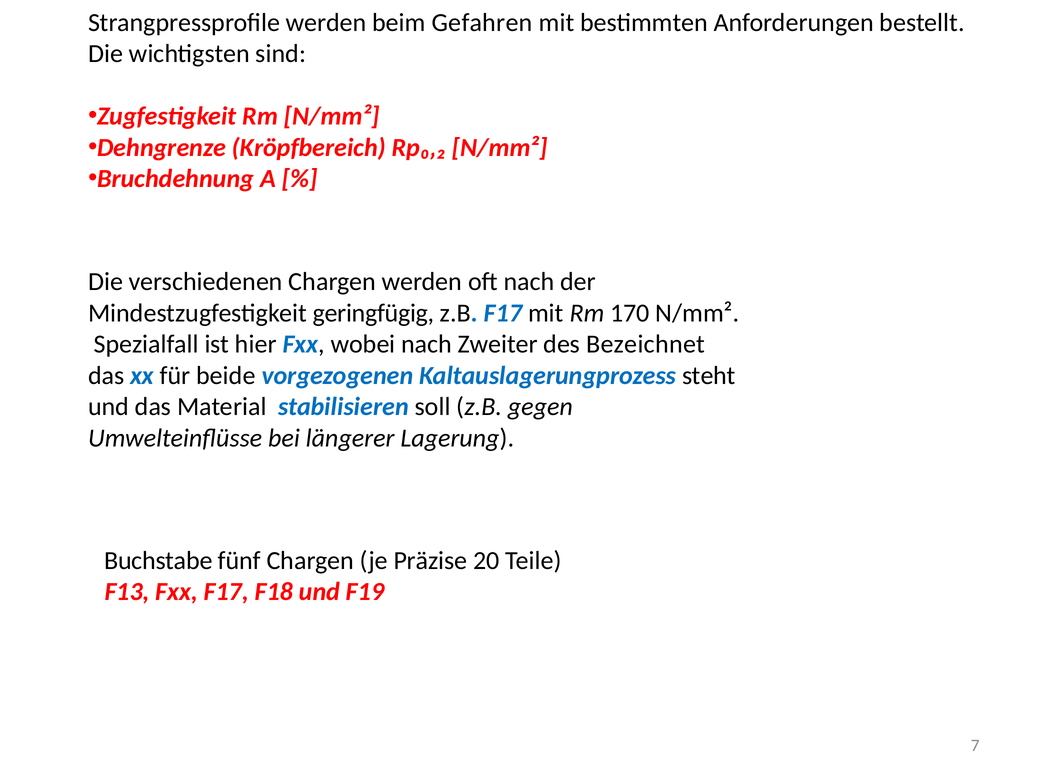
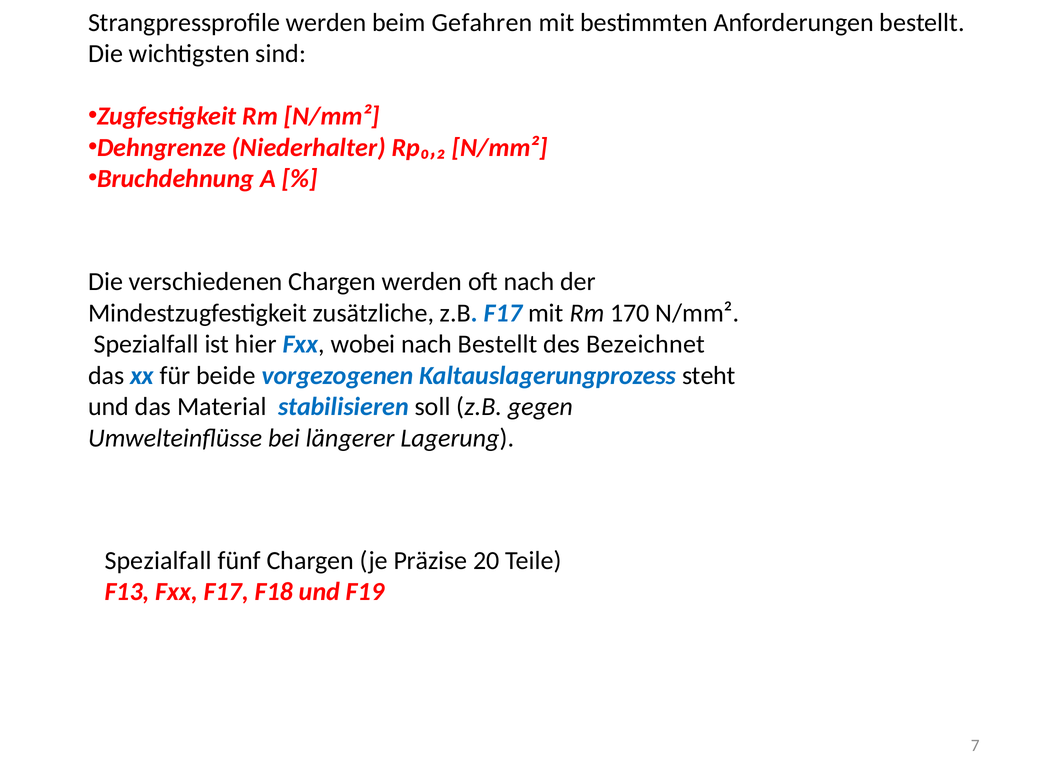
Kröpfbereich: Kröpfbereich -> Niederhalter (309, 148)
geringfügig: geringfügig -> zusätzliche (373, 313)
nach Zweiter: Zweiter -> Bestellt (498, 345)
Buchstabe: Buchstabe -> Spezialfall (158, 561)
